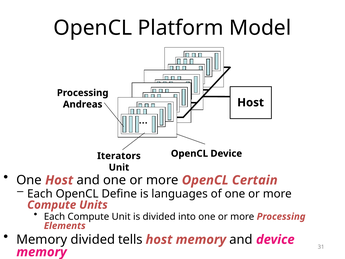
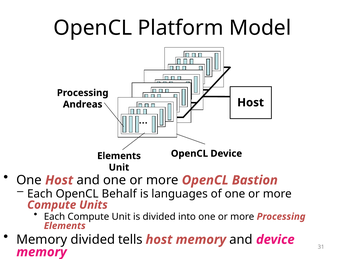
Iterators: Iterators -> Elements (119, 156)
Certain: Certain -> Bastion (255, 180)
Define: Define -> Behalf (119, 194)
